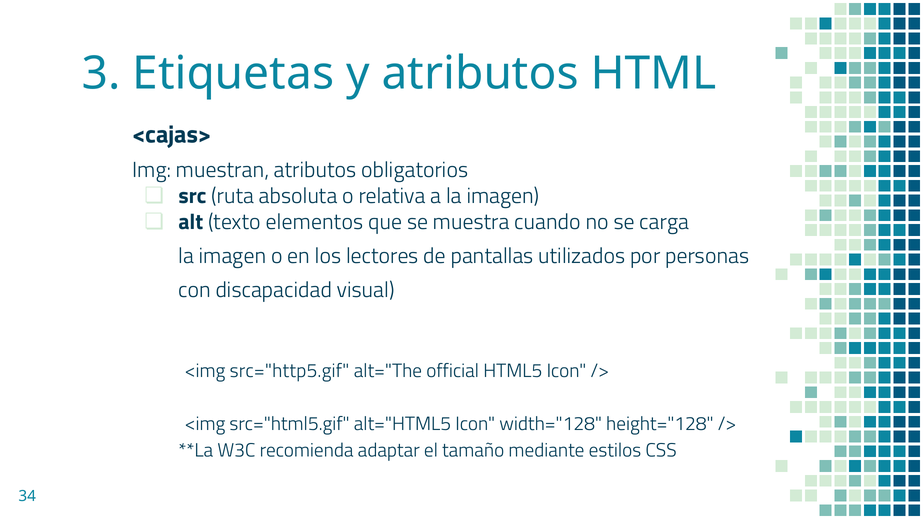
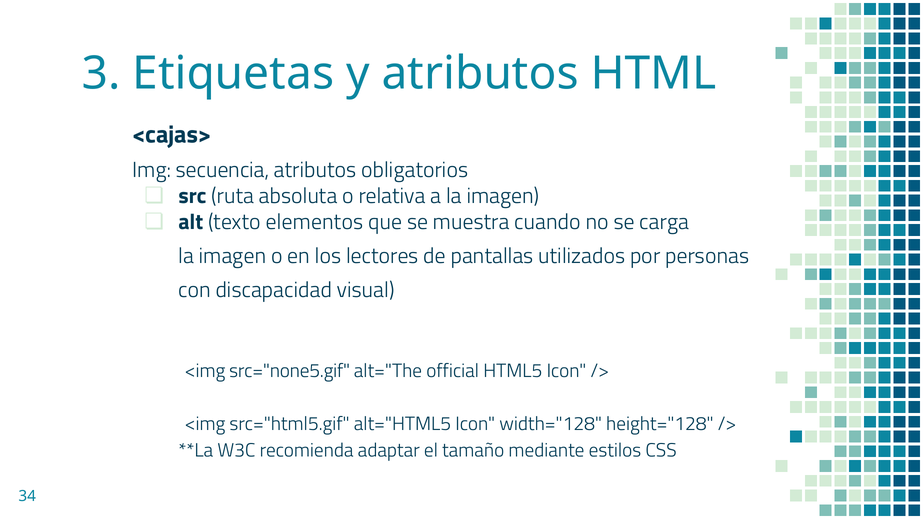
muestran: muestran -> secuencia (223, 170)
src="http5.gif: src="http5.gif -> src="none5.gif (290, 371)
